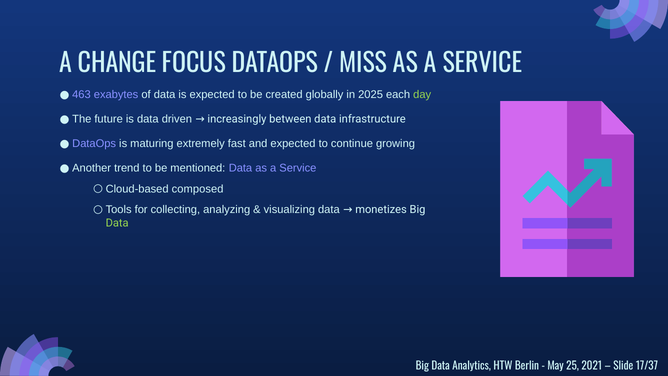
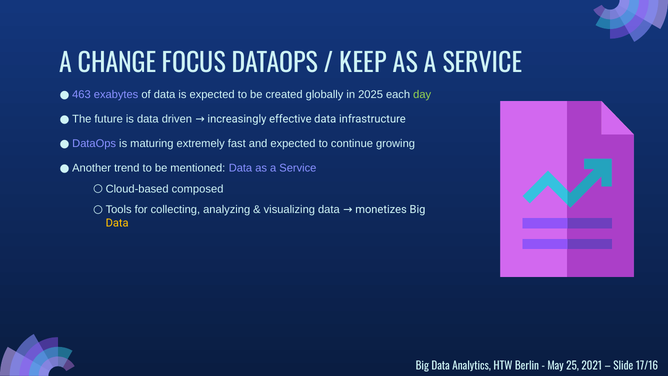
MISS: MISS -> KEEP (363, 64)
between: between -> effective (290, 119)
Data colour: light green -> yellow (117, 223)
17/37: 17/37 -> 17/16 (647, 366)
